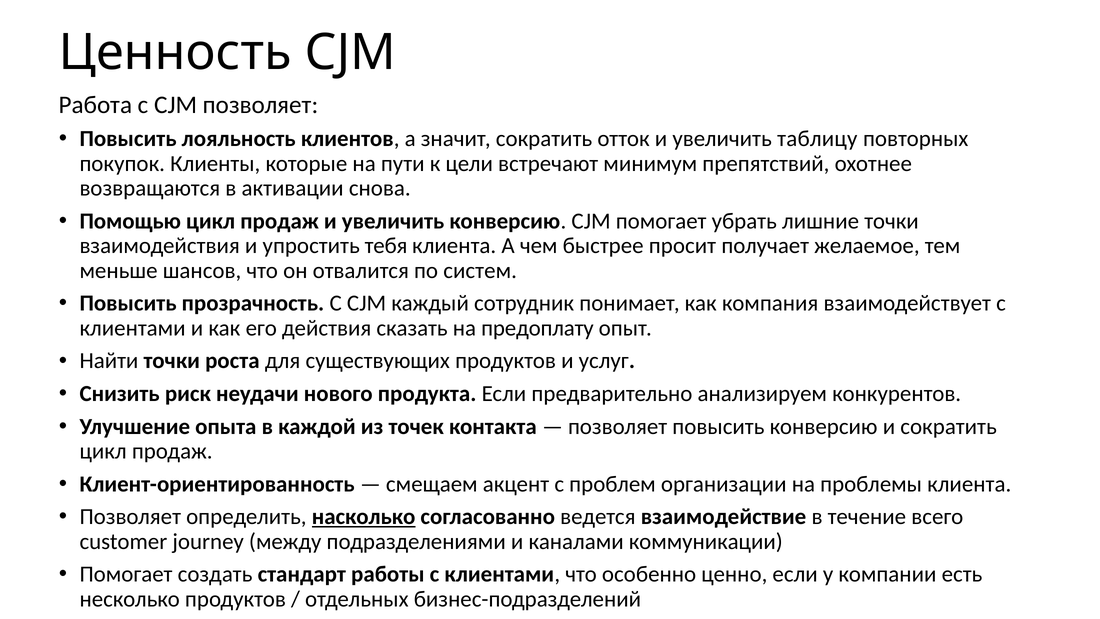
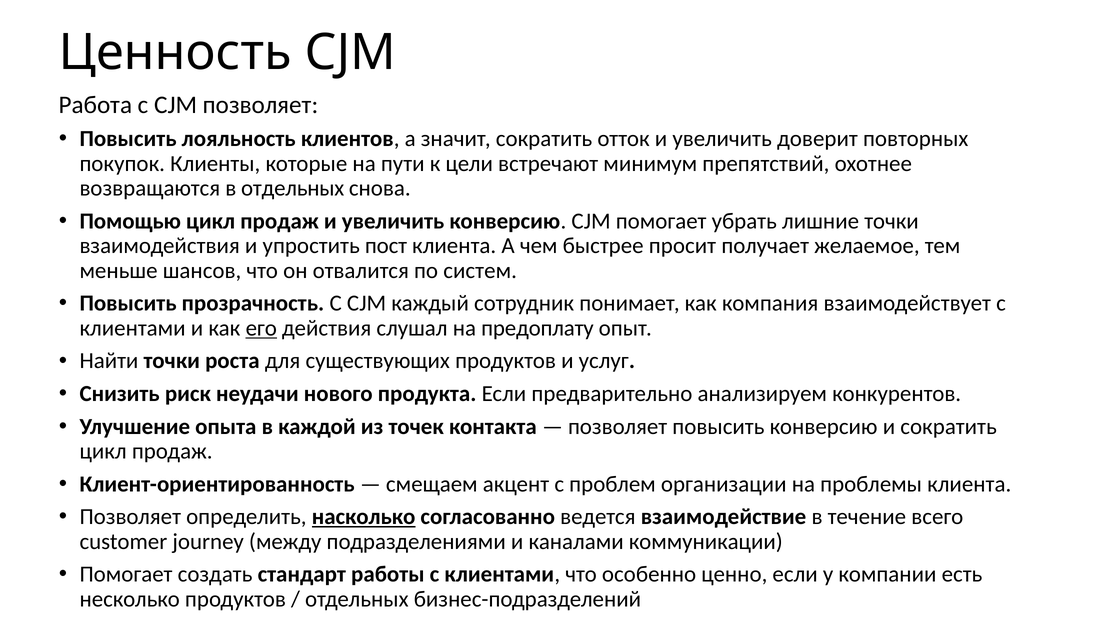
таблицу: таблицу -> доверит (817, 139)
в активации: активации -> отдельных (293, 188)
тебя: тебя -> пост (386, 246)
его underline: none -> present (261, 328)
сказать: сказать -> слушал (412, 328)
